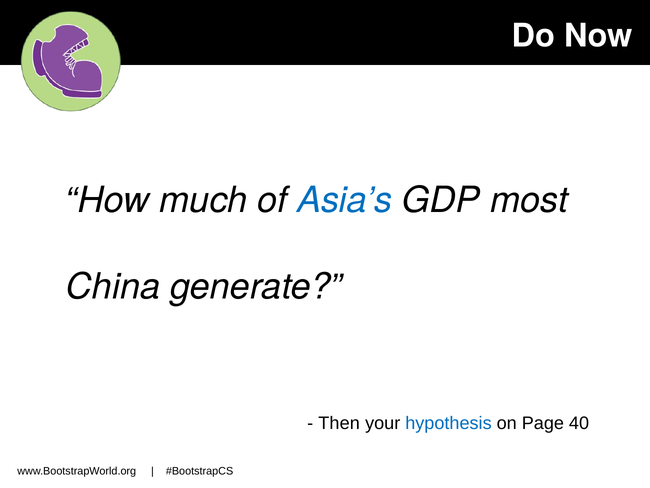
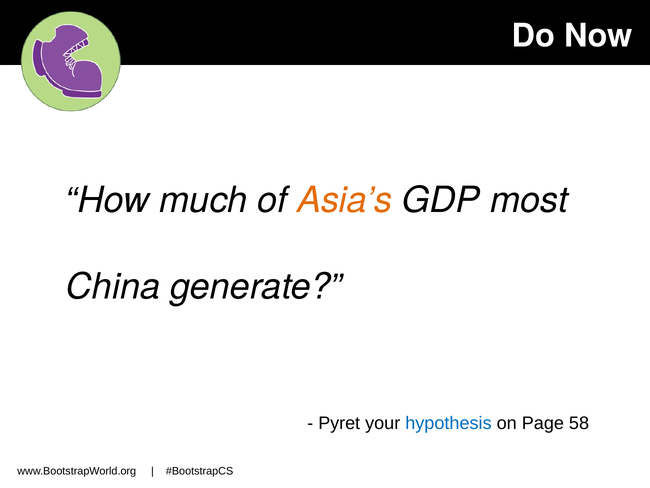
Asia’s colour: blue -> orange (345, 200)
Then: Then -> Pyret (339, 423)
40: 40 -> 58 (579, 423)
